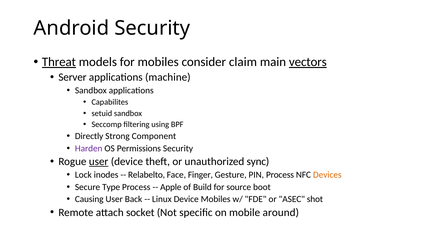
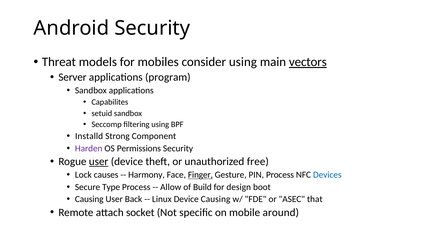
Threat underline: present -> none (59, 62)
consider claim: claim -> using (243, 62)
machine: machine -> program (168, 77)
Directly: Directly -> Installd (89, 136)
sync: sync -> free (258, 162)
inodes: inodes -> causes (106, 175)
Relabelto: Relabelto -> Harmony (146, 175)
Finger underline: none -> present (200, 175)
Devices colour: orange -> blue (327, 175)
Apple: Apple -> Allow (171, 187)
source: source -> design (239, 187)
Device Mobiles: Mobiles -> Causing (216, 199)
shot: shot -> that (315, 199)
